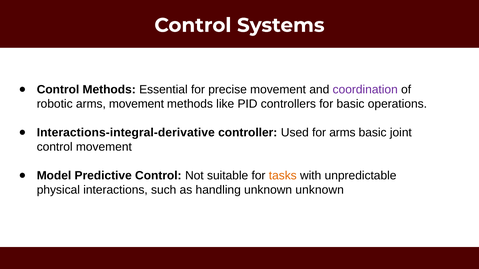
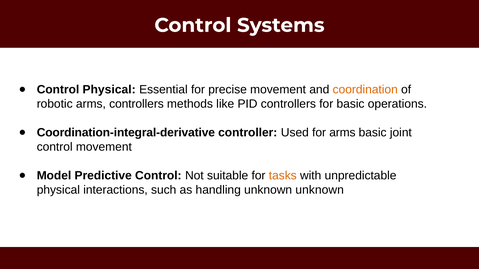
Control Methods: Methods -> Physical (109, 90)
coordination colour: purple -> orange (365, 90)
arms movement: movement -> controllers (136, 104)
Interactions-integral-derivative: Interactions-integral-derivative -> Coordination-integral-derivative (126, 133)
